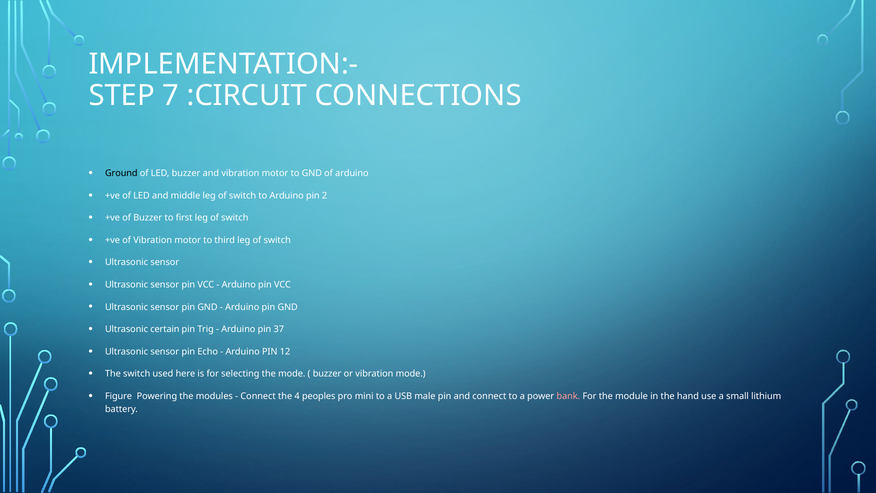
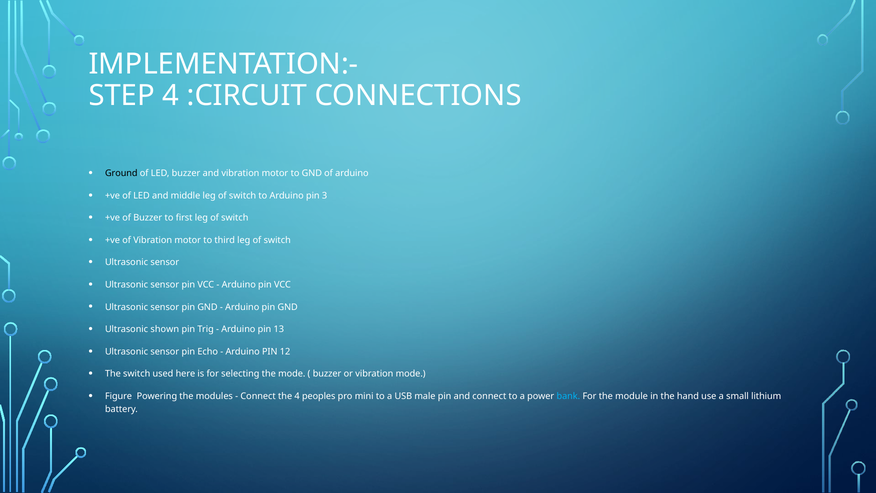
STEP 7: 7 -> 4 (171, 96)
2: 2 -> 3 (325, 195)
certain: certain -> shown (165, 329)
37: 37 -> 13 (279, 329)
bank colour: pink -> light blue (568, 396)
